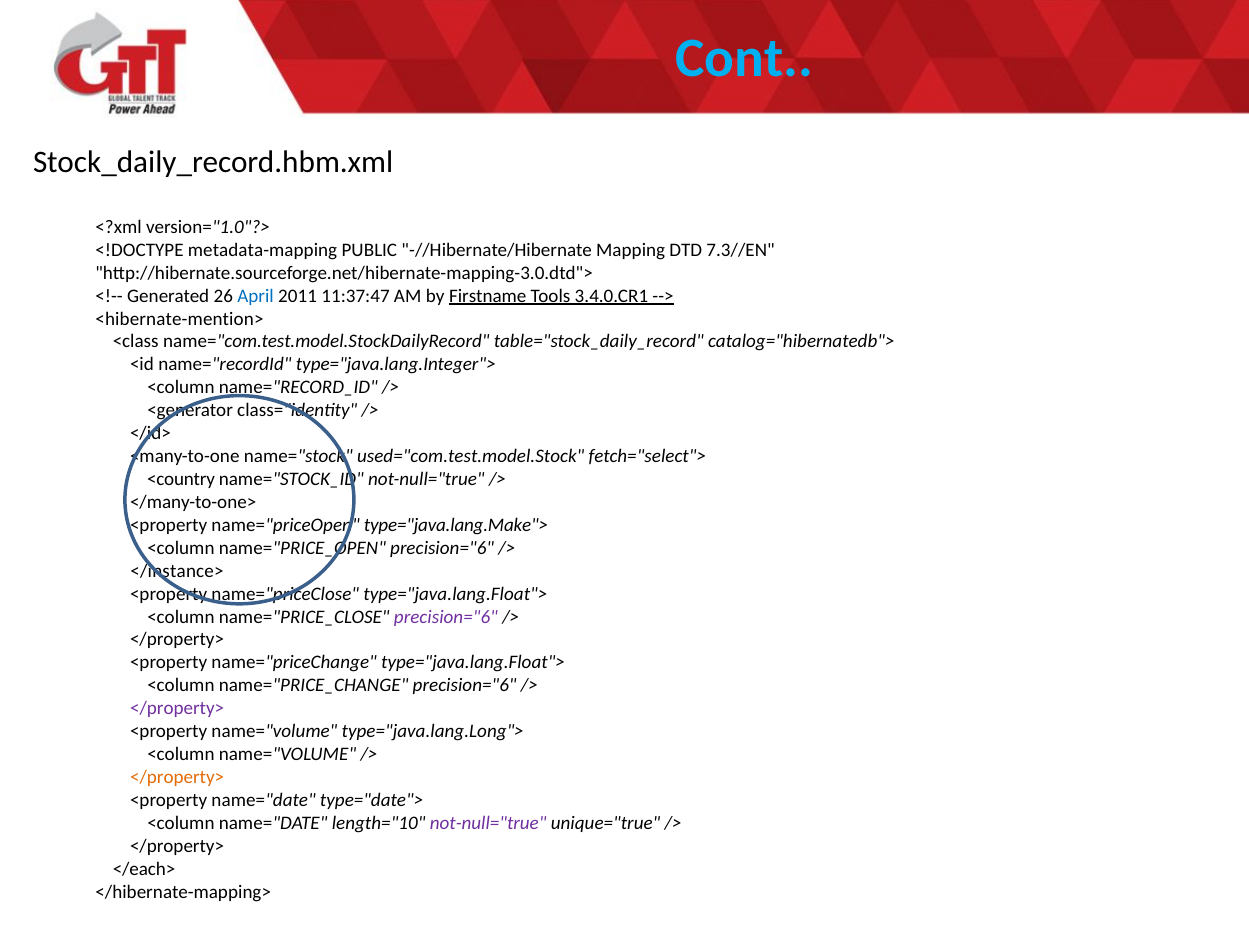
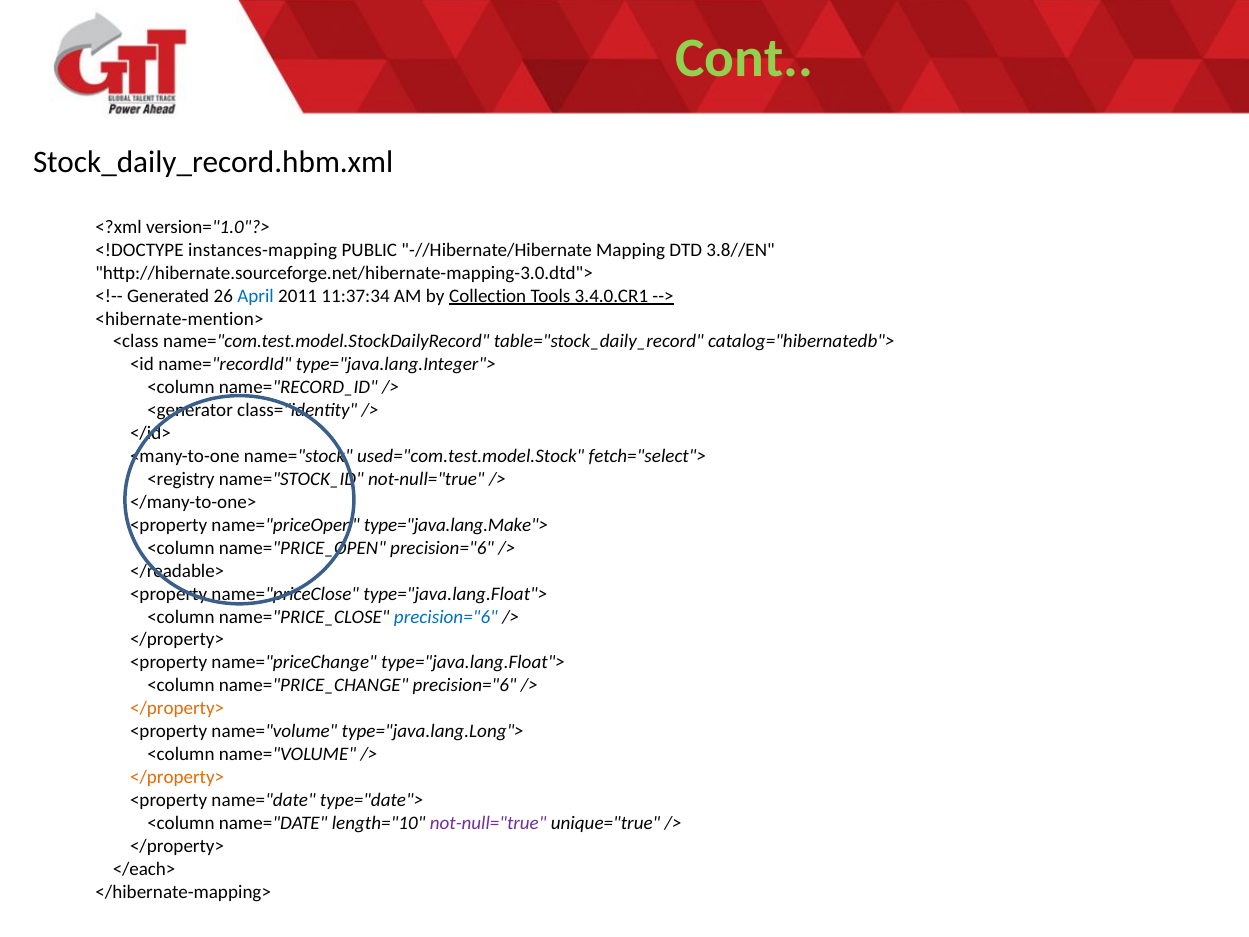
Cont colour: light blue -> light green (744, 58)
metadata-mapping: metadata-mapping -> instances-mapping (263, 250)
7.3//EN: 7.3//EN -> 3.8//EN (741, 250)
11:37:47: 11:37:47 -> 11:37:34 (356, 296)
Firstname: Firstname -> Collection (488, 296)
<country: <country -> <registry (181, 479)
</instance>: </instance> -> </readable> (177, 571)
precision="6 colour: purple -> blue (446, 617)
</property> colour: purple -> orange (177, 708)
